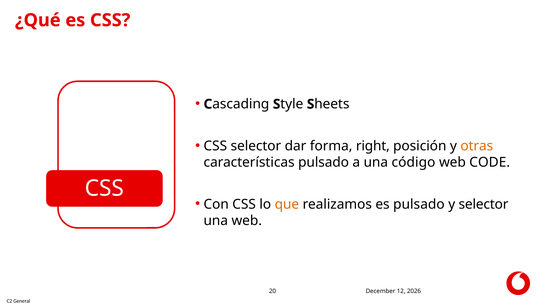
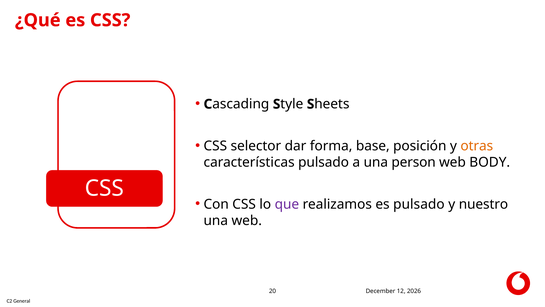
right: right -> base (373, 146)
código: código -> person (414, 162)
CODE: CODE -> BODY (490, 162)
que colour: orange -> purple (287, 204)
y selector: selector -> nuestro (483, 204)
